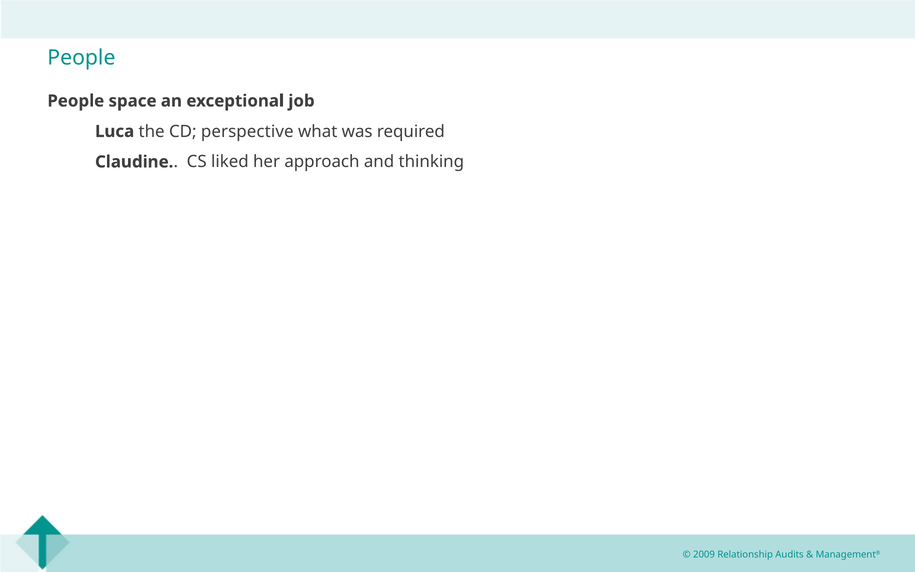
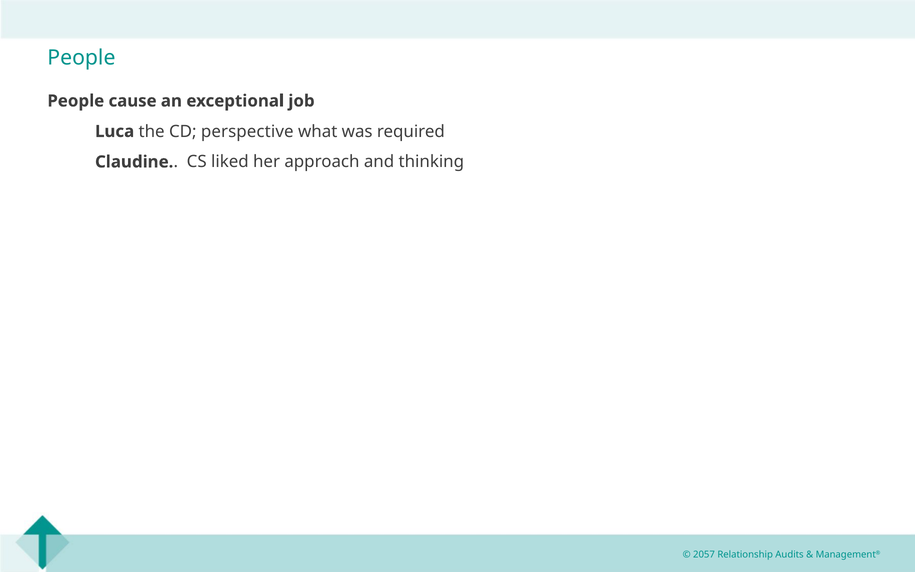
space: space -> cause (133, 101)
2009: 2009 -> 2057 (704, 554)
